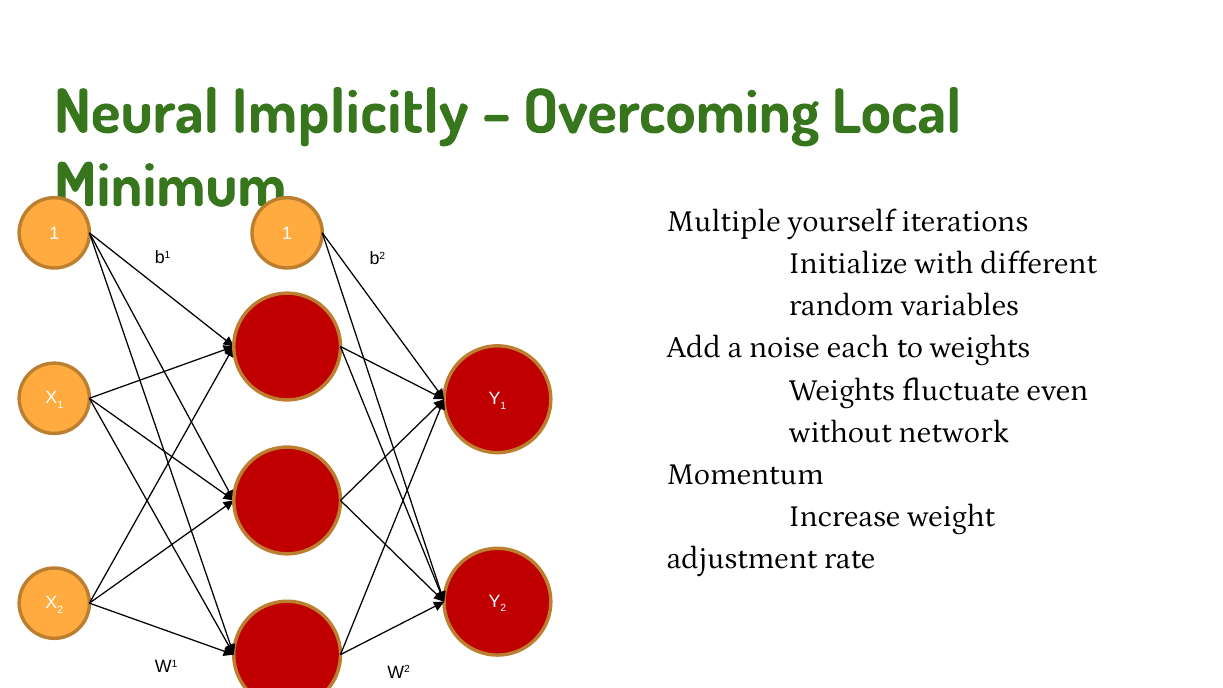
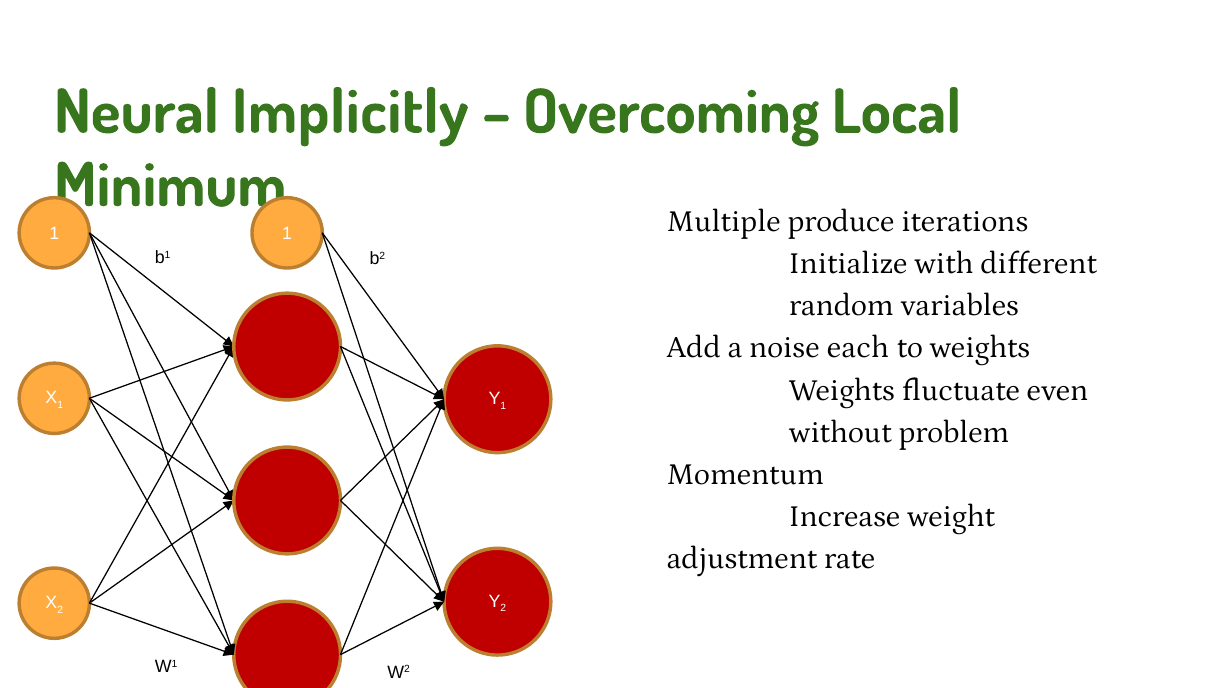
yourself: yourself -> produce (841, 221)
network: network -> problem (954, 432)
